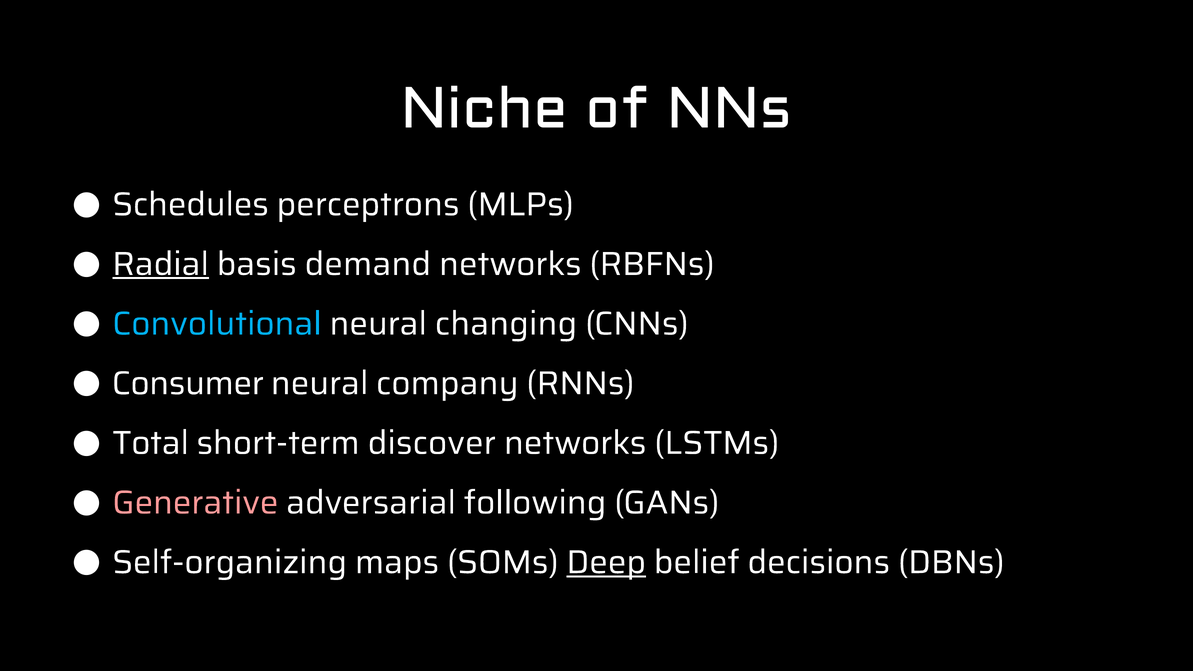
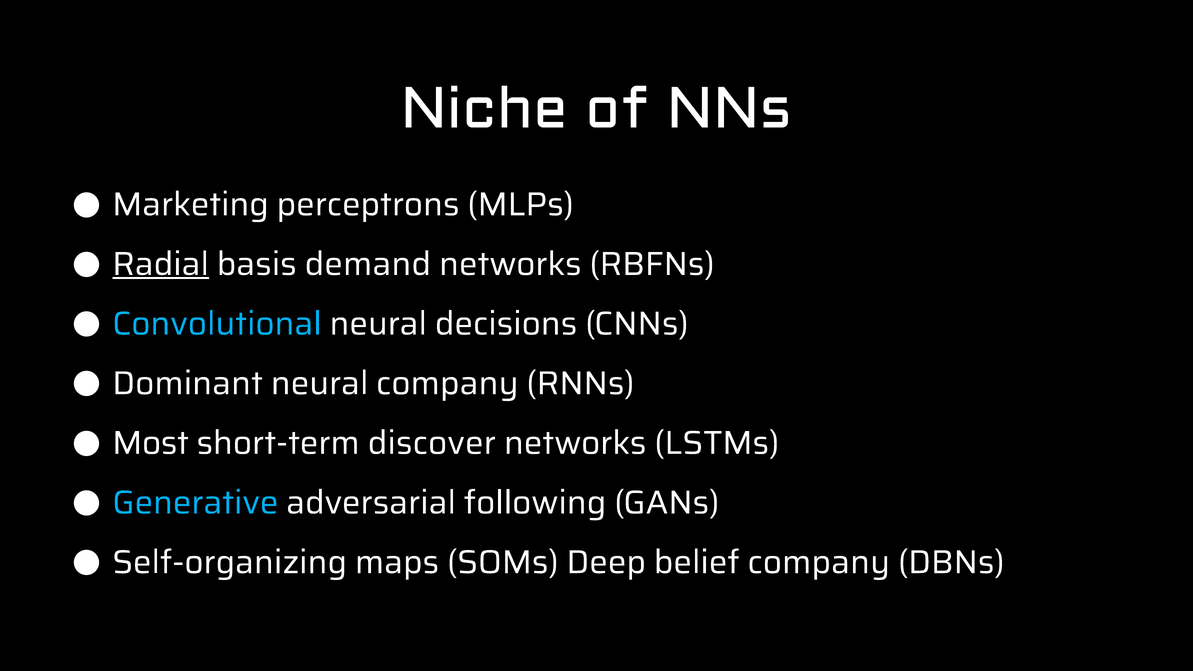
Schedules: Schedules -> Marketing (191, 204)
changing: changing -> decisions (506, 324)
Consumer: Consumer -> Dominant (188, 383)
Total: Total -> Most (151, 443)
Generative colour: pink -> light blue (195, 503)
Deep underline: present -> none (606, 562)
belief decisions: decisions -> company (819, 562)
